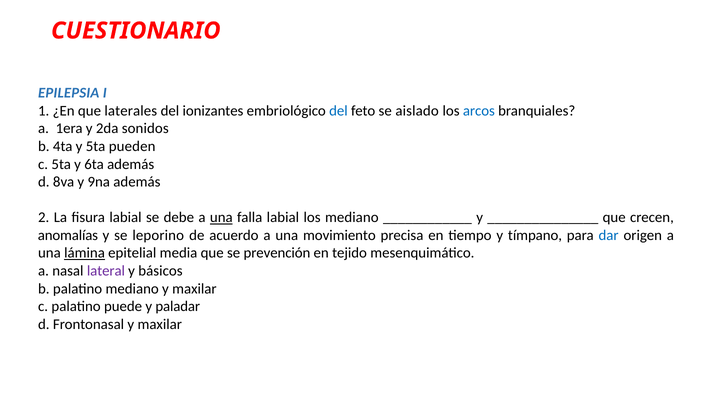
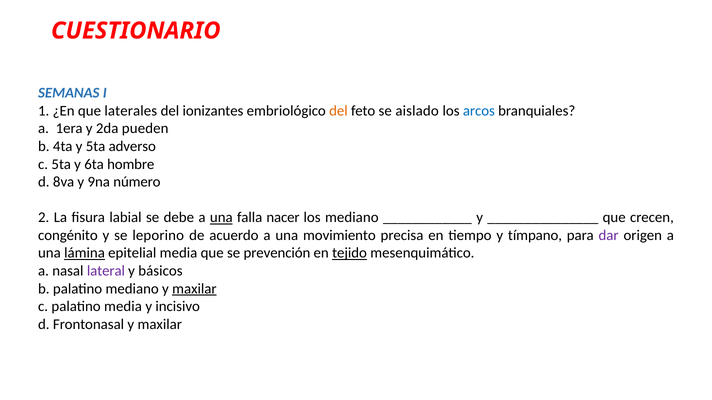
EPILEPSIA: EPILEPSIA -> SEMANAS (69, 93)
del colour: blue -> orange (338, 111)
sonidos: sonidos -> pueden (145, 129)
pueden: pueden -> adverso (132, 147)
6ta además: además -> hombre (131, 164)
9na además: además -> número (137, 182)
falla labial: labial -> nacer (283, 218)
anomalías: anomalías -> congénito (68, 236)
dar colour: blue -> purple (609, 236)
tejido underline: none -> present (350, 253)
maxilar underline: none -> present (194, 289)
palatino puede: puede -> media (123, 307)
paladar: paladar -> incisivo (178, 307)
